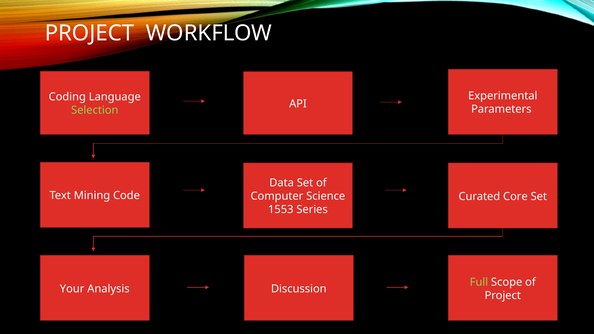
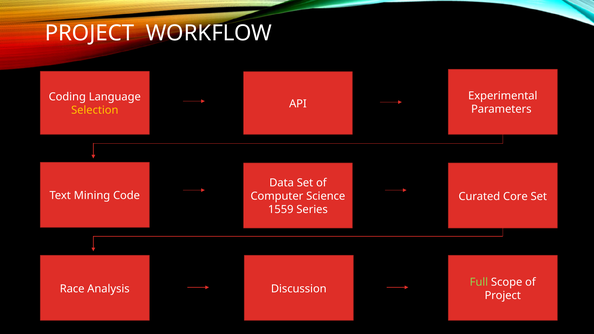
Selection colour: light green -> yellow (95, 110)
1553: 1553 -> 1559 (281, 210)
Your: Your -> Race (72, 289)
